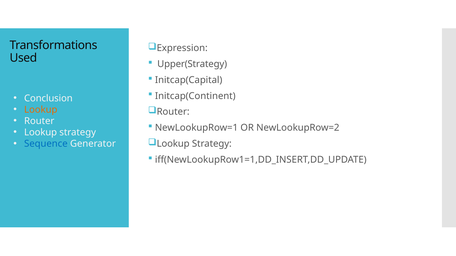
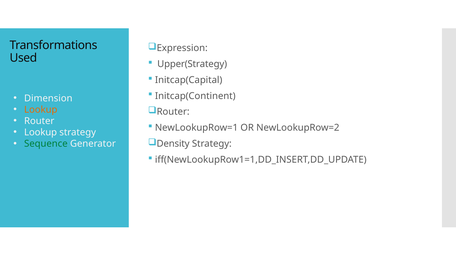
Conclusion: Conclusion -> Dimension (48, 98)
Sequence colour: blue -> green (46, 144)
Lookup: Lookup -> Density (173, 144)
